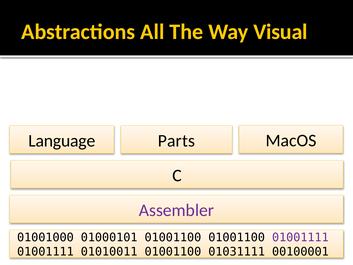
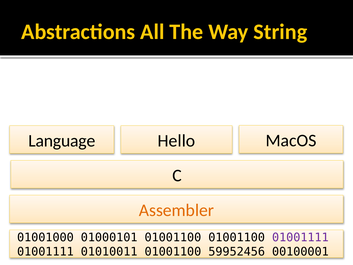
Visual: Visual -> String (280, 32)
Parts: Parts -> Hello (176, 141)
Assembler colour: purple -> orange (176, 210)
01031111: 01031111 -> 59952456 (237, 251)
